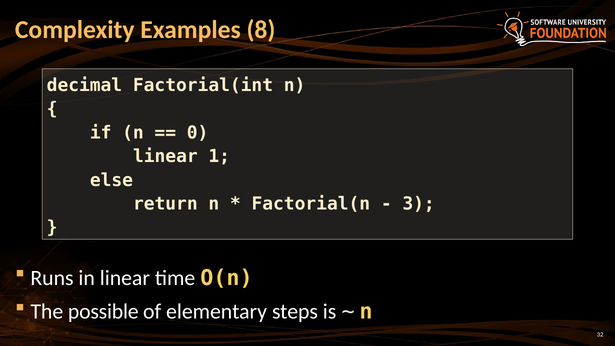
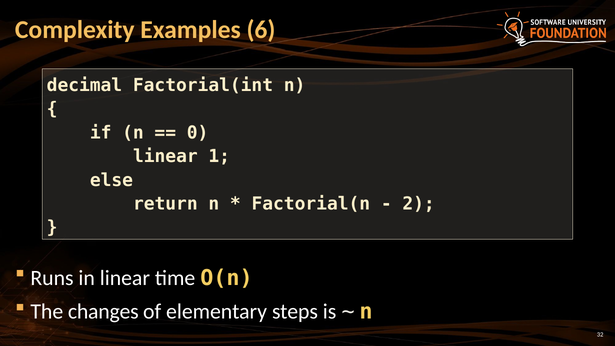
8: 8 -> 6 (261, 30)
3: 3 -> 2 (419, 204)
possible: possible -> changes (103, 312)
